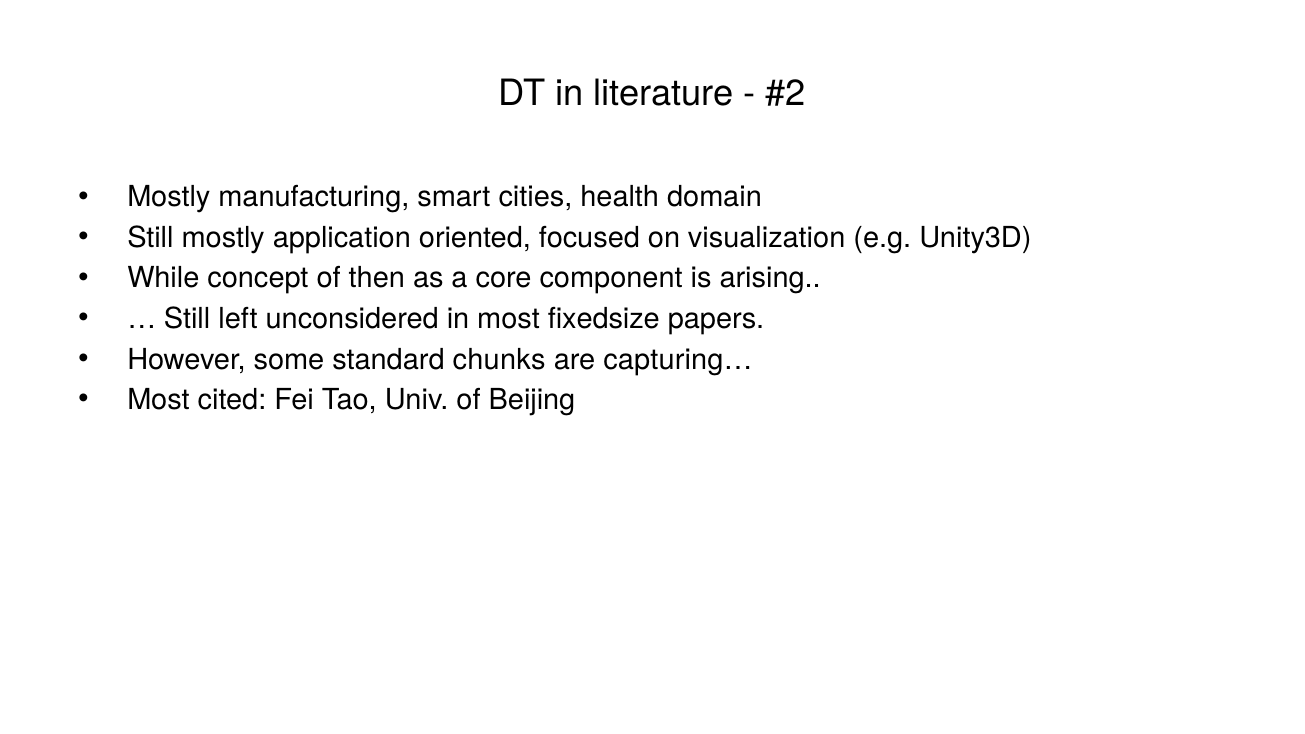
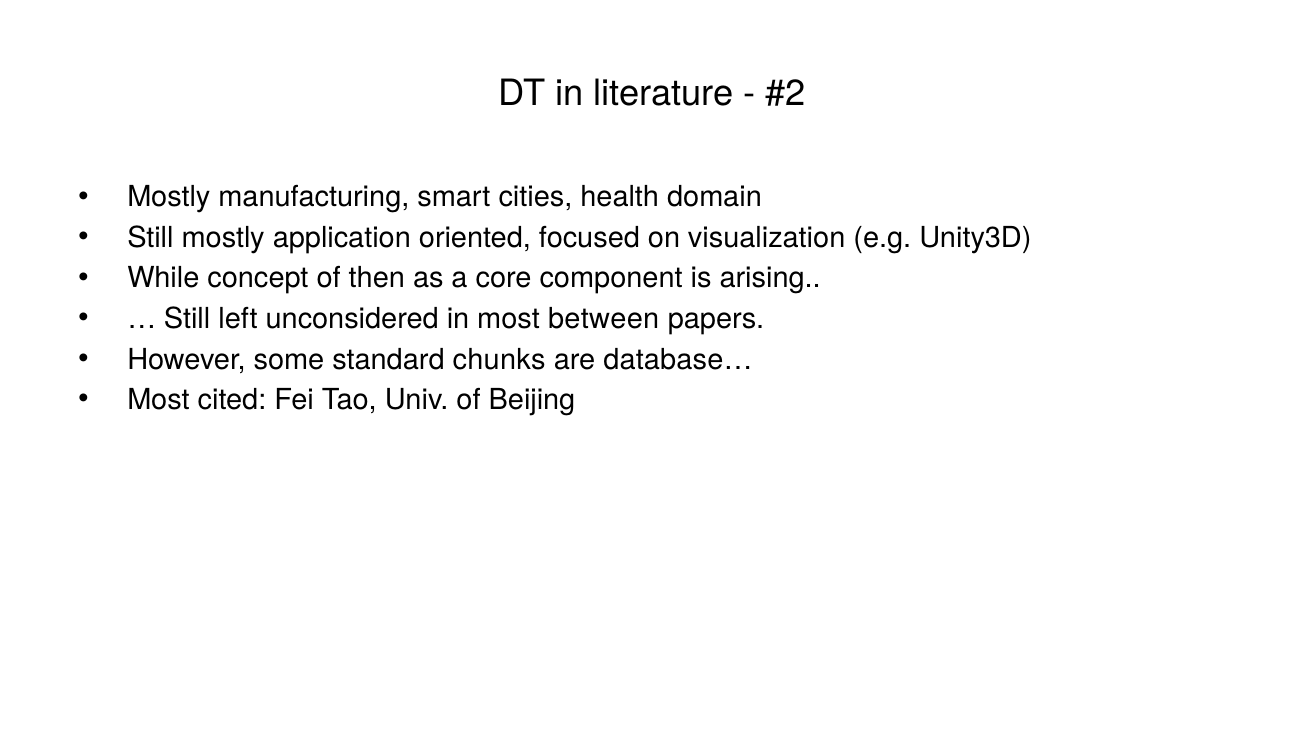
fixedsize: fixedsize -> between (604, 319)
capturing…: capturing… -> database… (678, 360)
